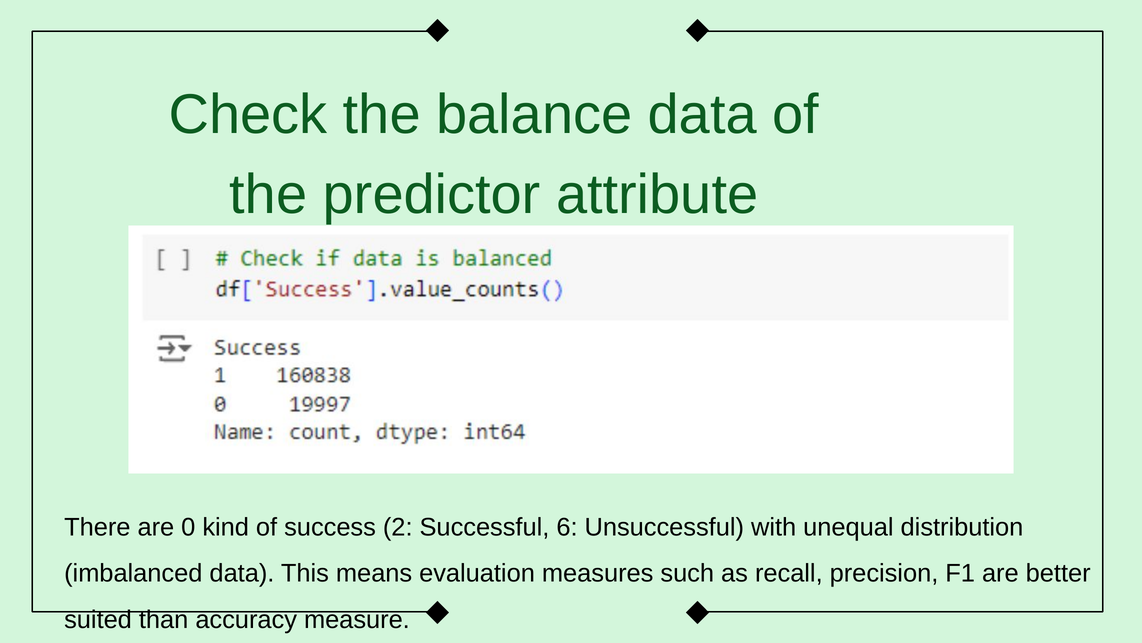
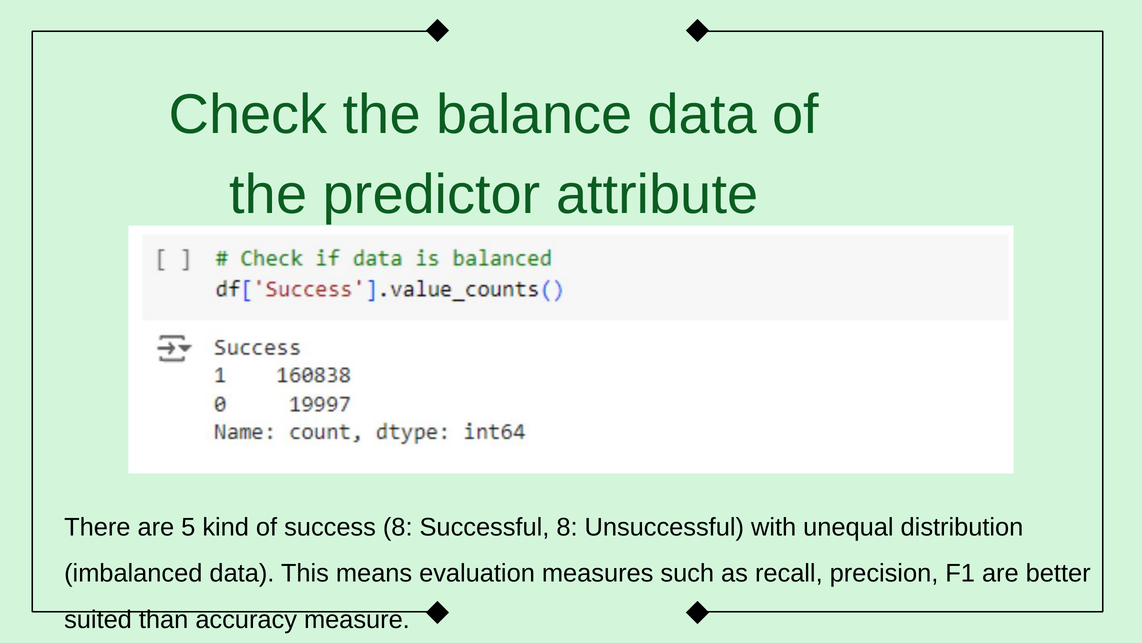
0: 0 -> 5 (188, 527)
success 2: 2 -> 8 (398, 527)
Successful 6: 6 -> 8 (567, 527)
